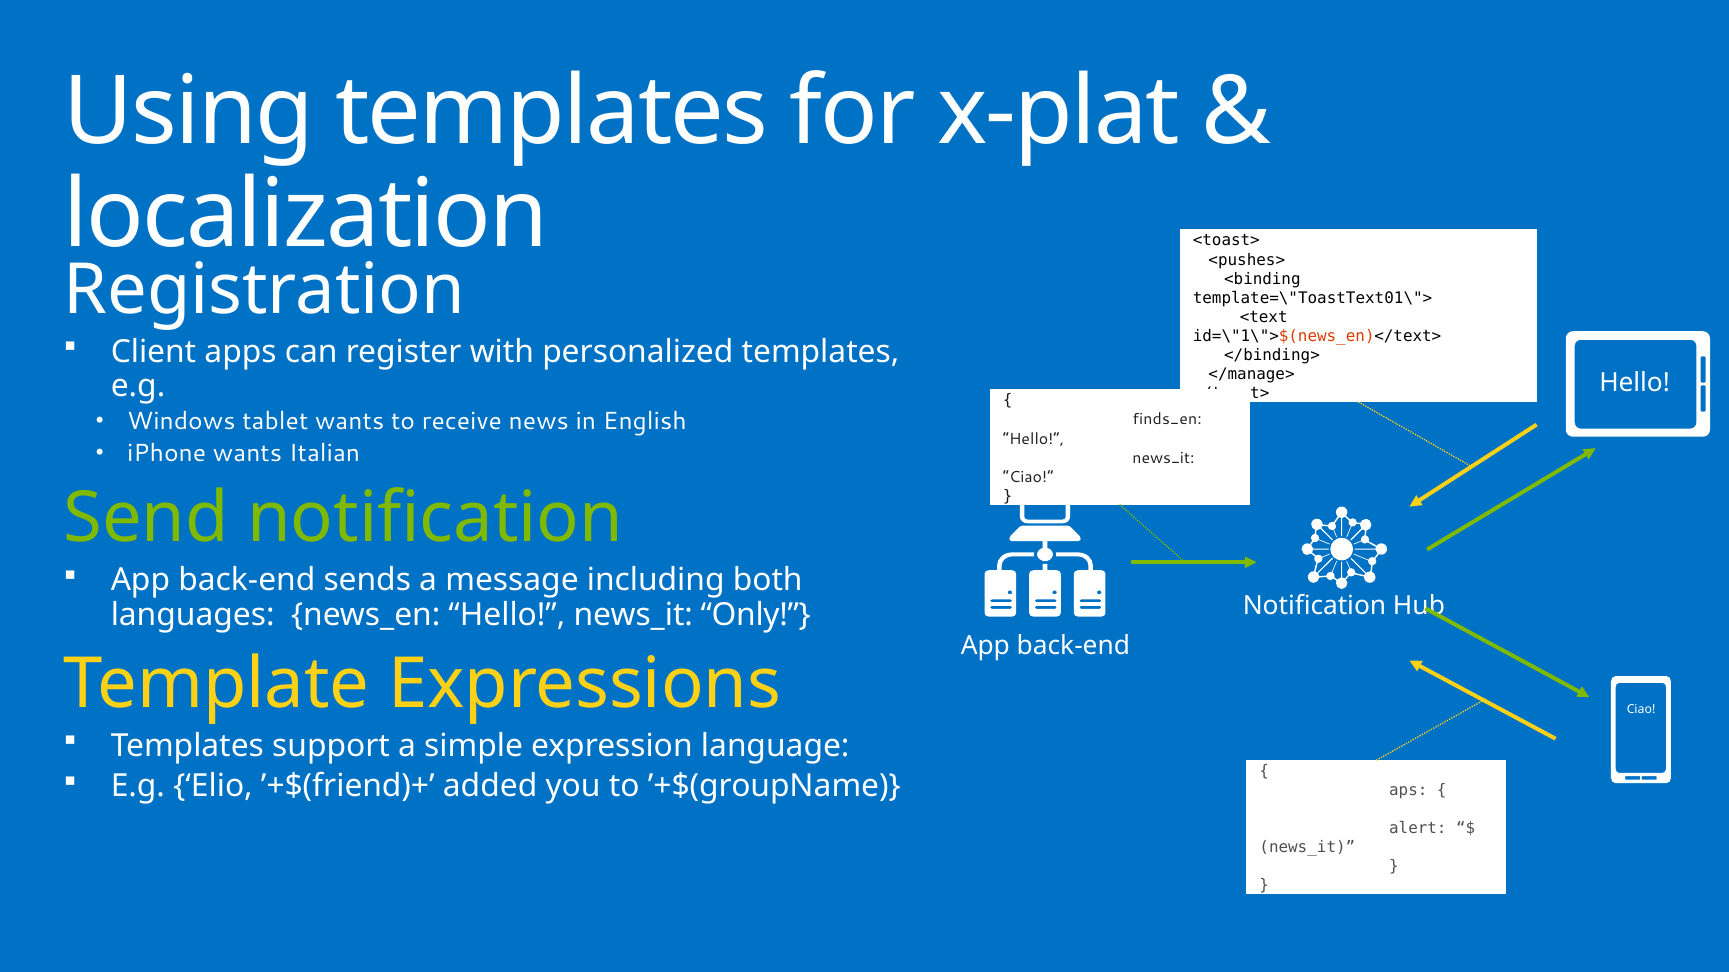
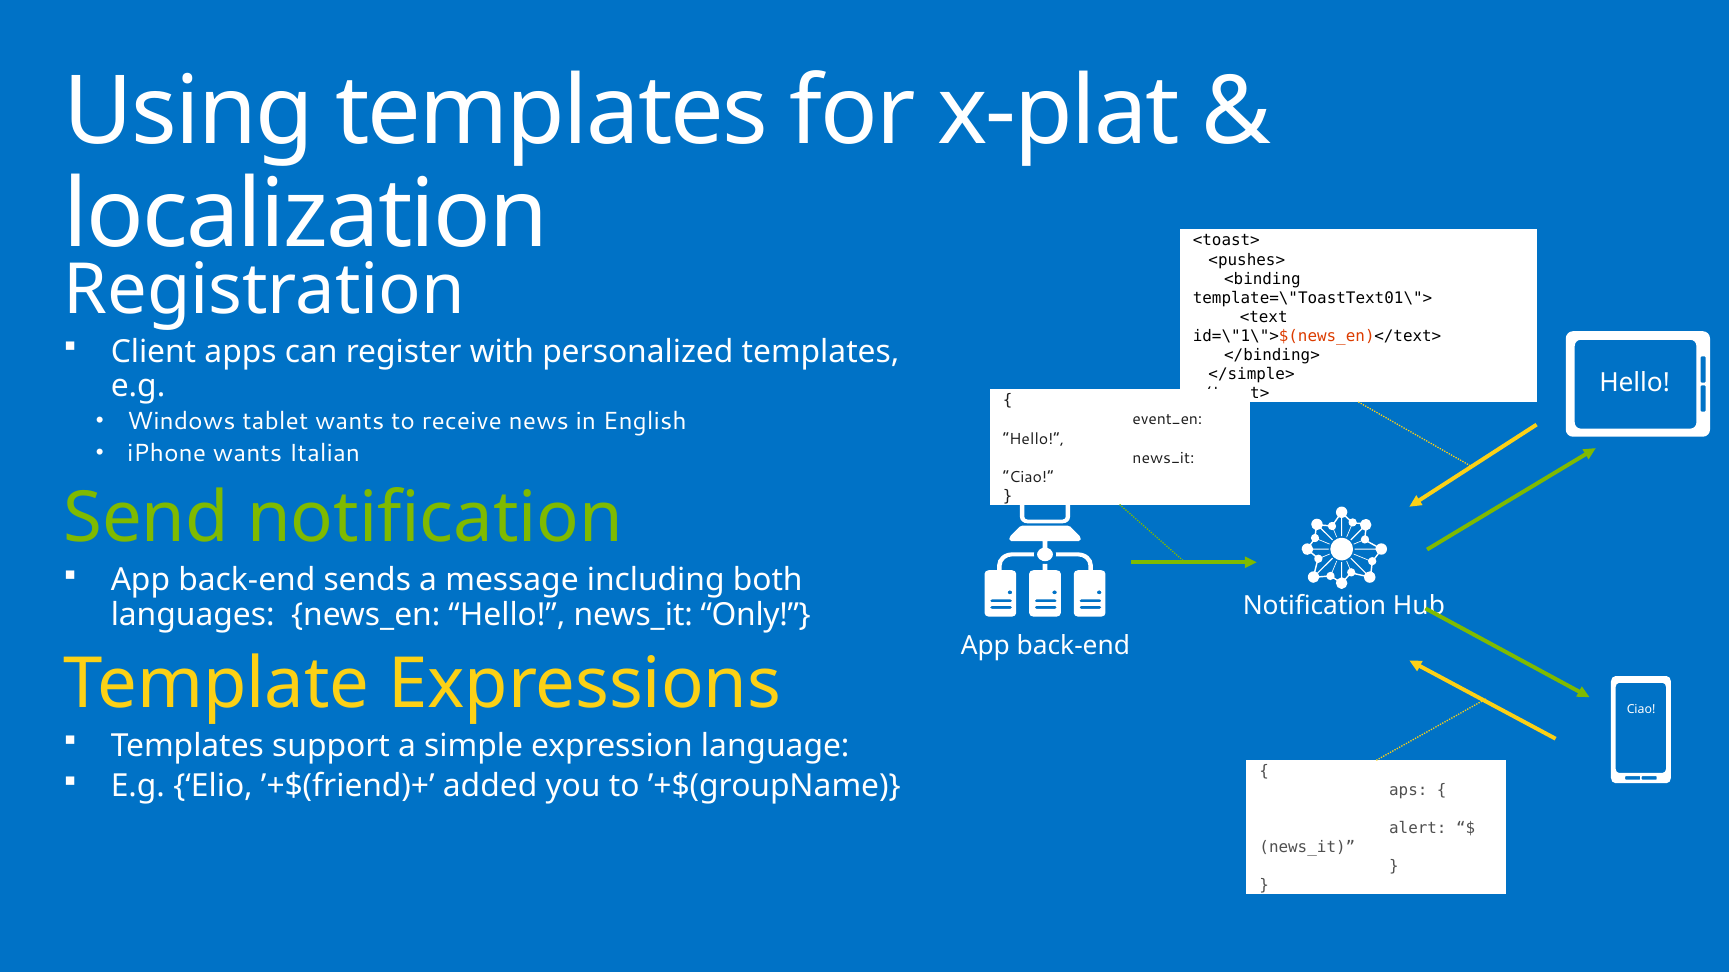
</manage>: </manage> -> </simple> (1252, 375)
finds_en: finds_en -> event_en (1167, 420)
